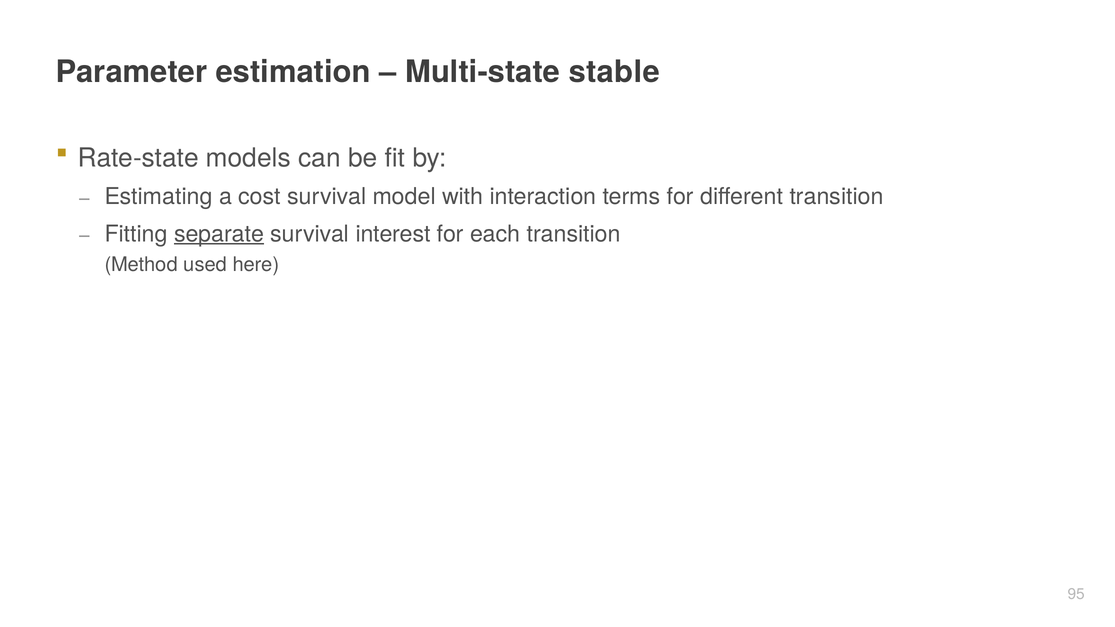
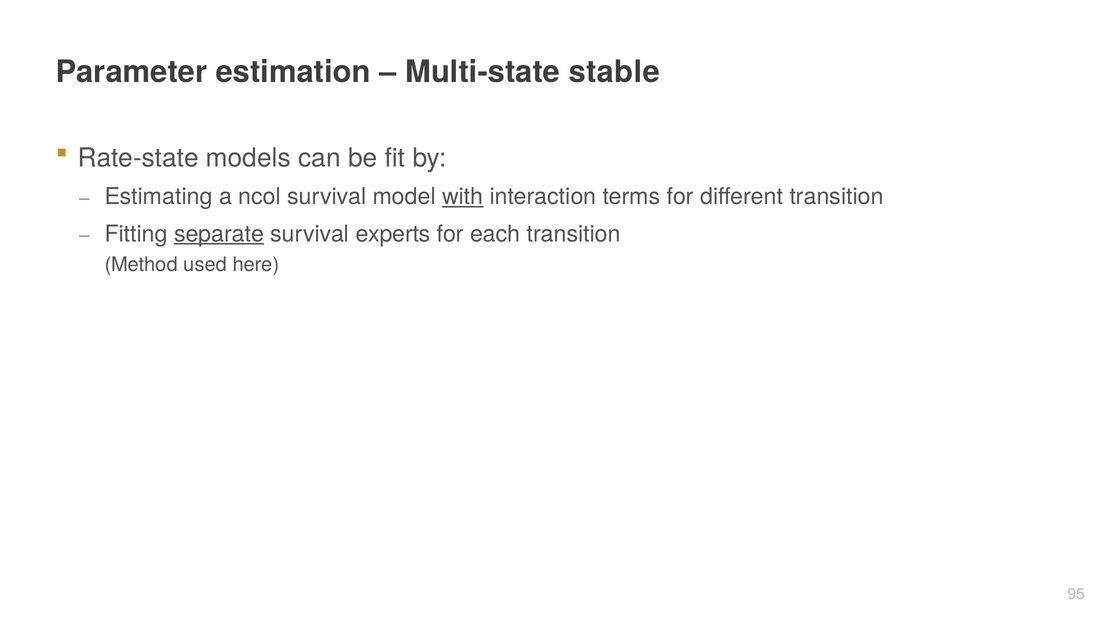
cost: cost -> ncol (260, 197)
with underline: none -> present (463, 197)
interest: interest -> experts (393, 234)
